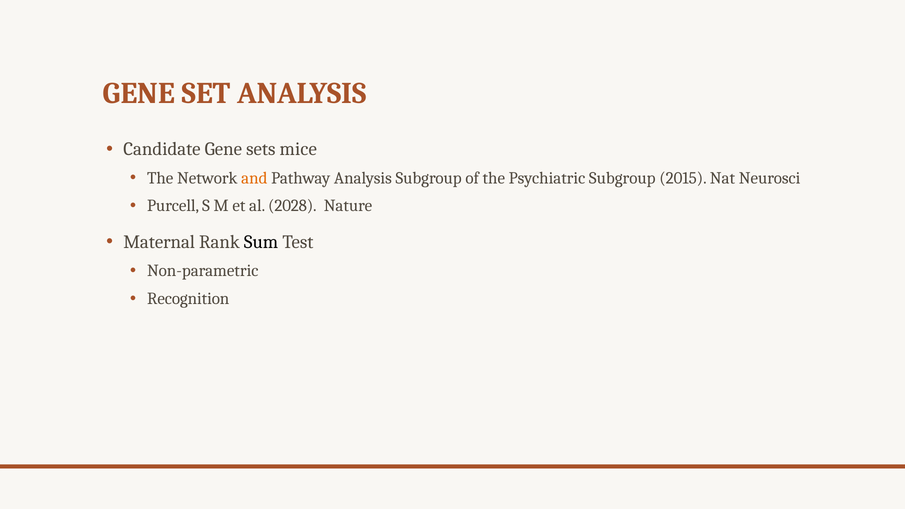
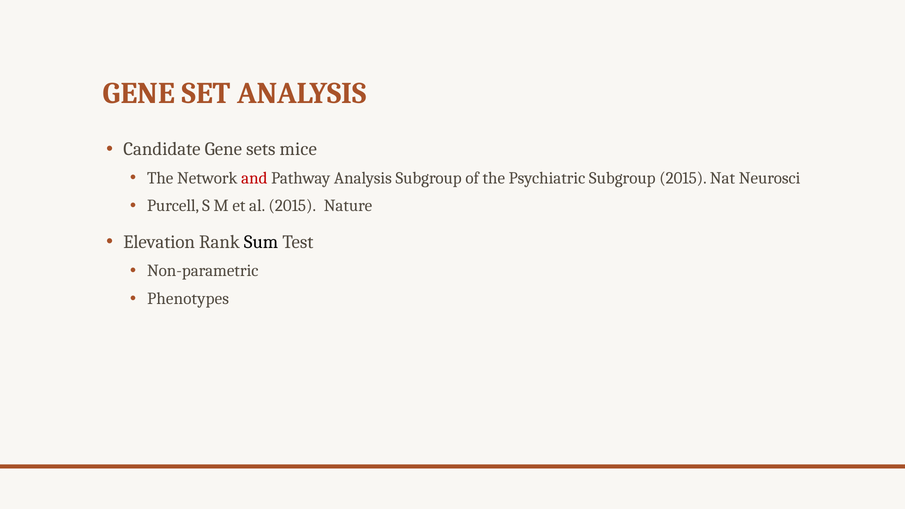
and colour: orange -> red (254, 178)
al 2028: 2028 -> 2015 (292, 206)
Maternal: Maternal -> Elevation (159, 242)
Recognition: Recognition -> Phenotypes (188, 299)
